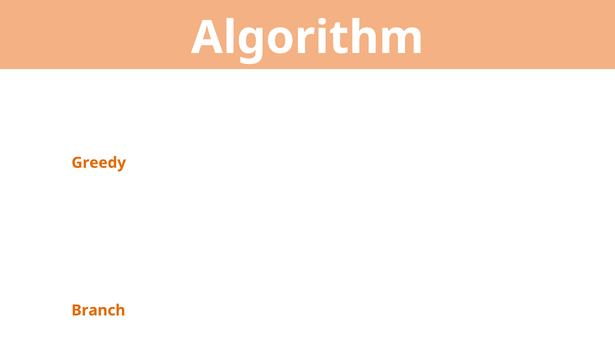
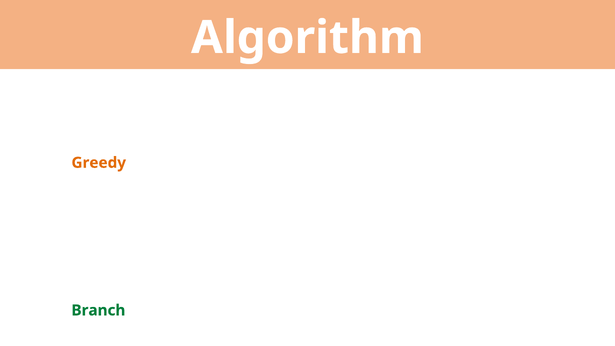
Branch colour: orange -> green (98, 310)
